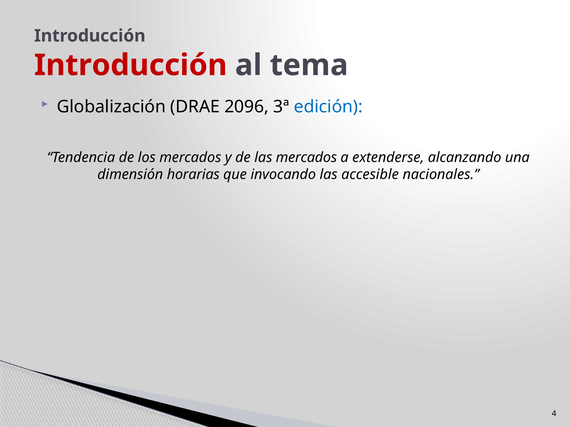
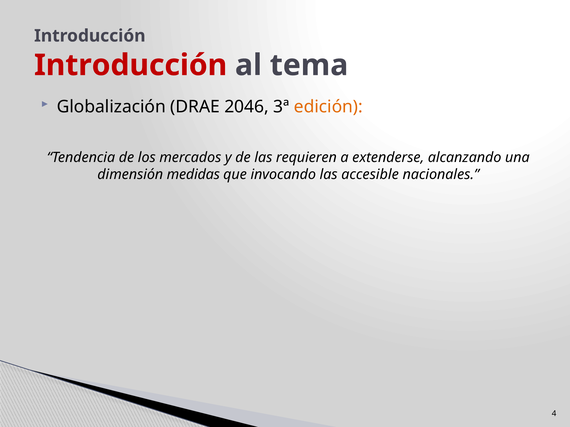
2096: 2096 -> 2046 (247, 107)
edición colour: blue -> orange (328, 107)
las mercados: mercados -> requieren (306, 158)
horarias: horarias -> medidas (193, 175)
